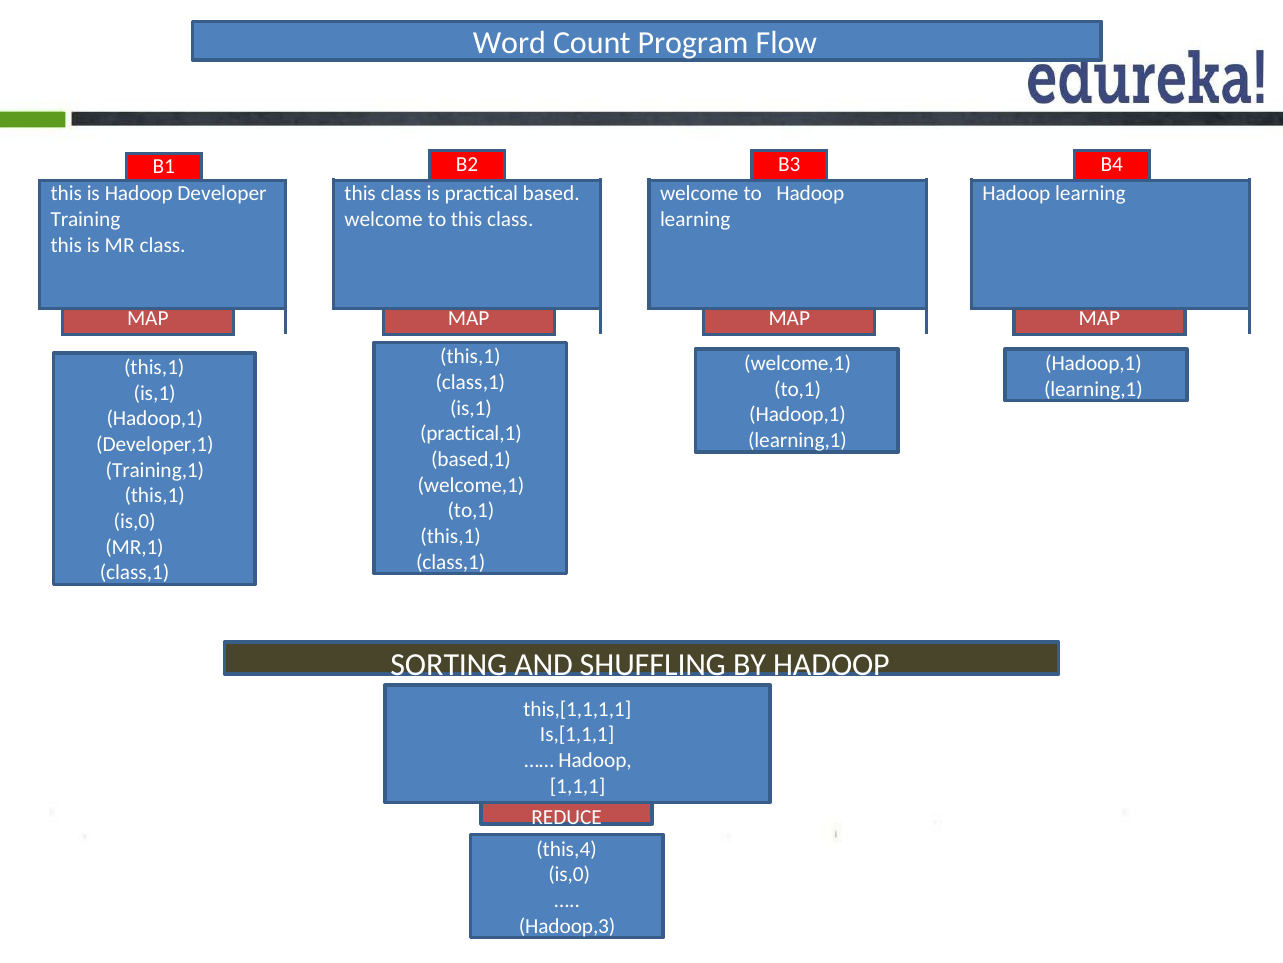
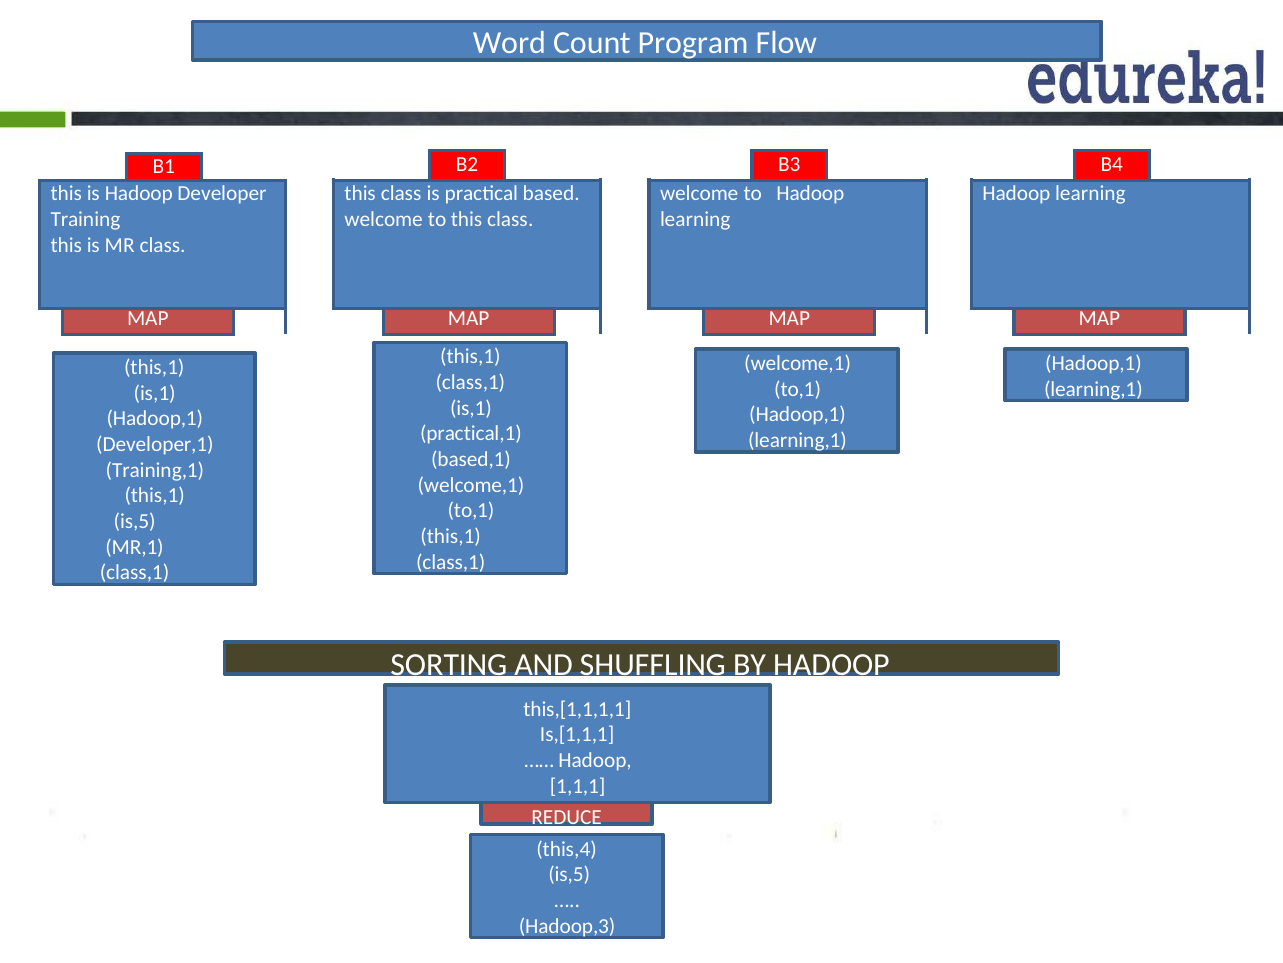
is,0: is,0 -> is,5 (135, 521)
is,0: is,0 -> is,5 (569, 874)
